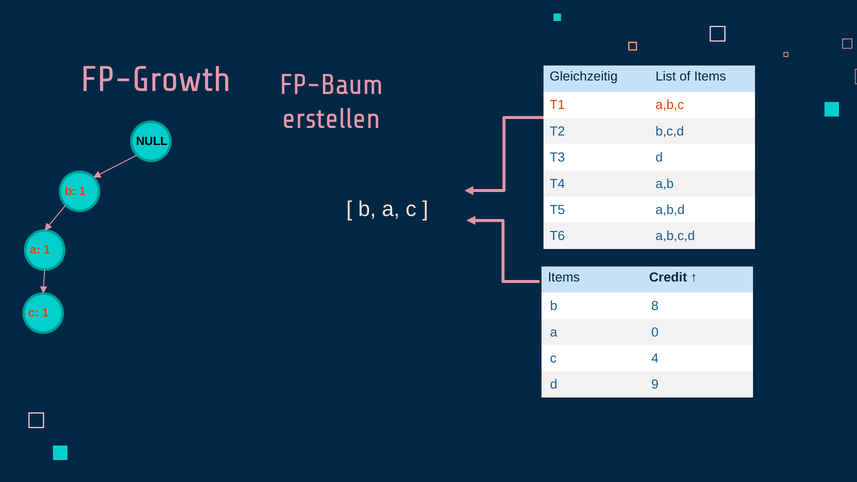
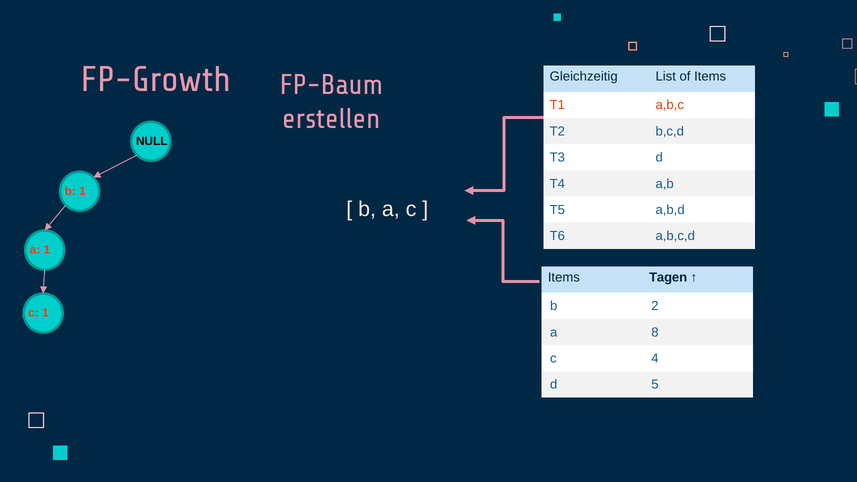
Credit: Credit -> Tagen (668, 277)
8: 8 -> 2 (655, 306)
0: 0 -> 8 (655, 332)
9: 9 -> 5 (655, 385)
